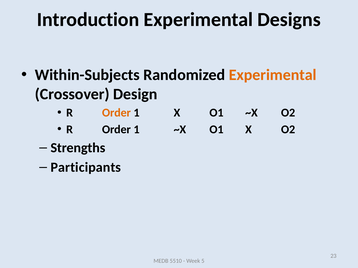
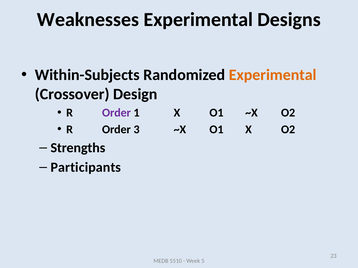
Introduction: Introduction -> Weaknesses (88, 20)
Order colour: orange -> purple (116, 113)
1: 1 -> 3 (137, 130)
